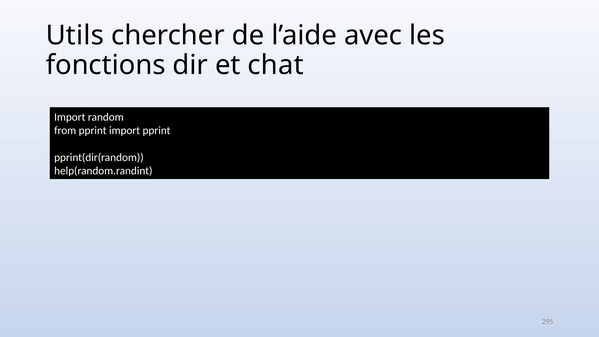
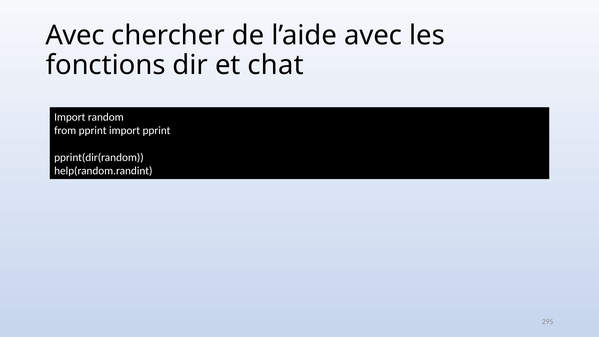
Utils: Utils -> Avec (75, 35)
